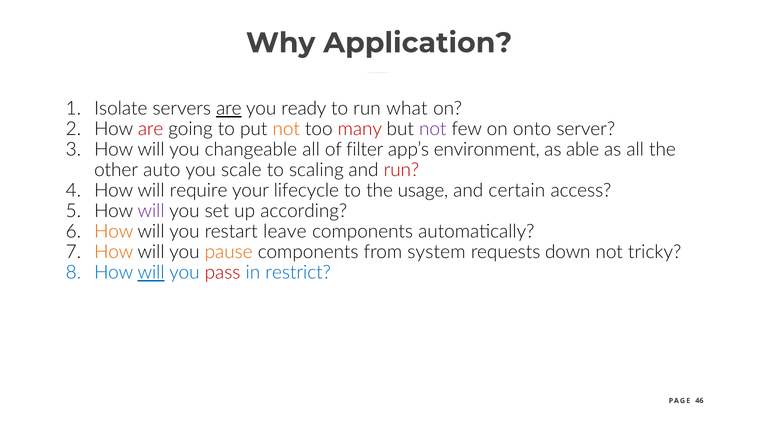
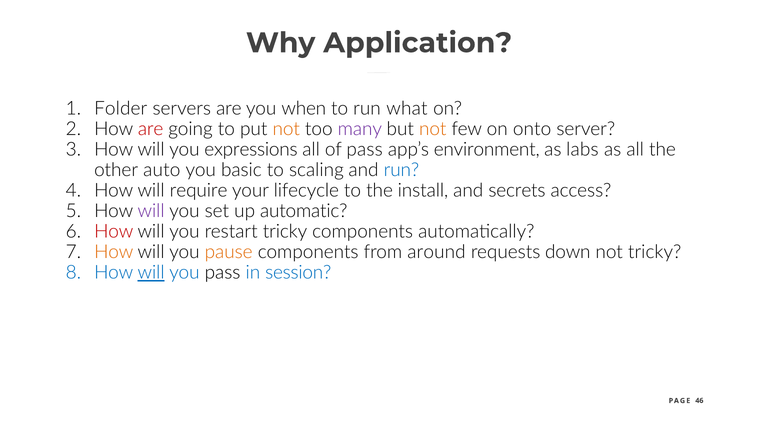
Isolate: Isolate -> Folder (121, 109)
are underline: present -> none (229, 109)
ready: ready -> when (304, 109)
many colour: red -> purple (360, 129)
not colour: purple -> orange (433, 129)
changeable: changeable -> expressions (251, 150)
of filter: filter -> pass (365, 150)
able: able -> labs (582, 150)
scale: scale -> basic (241, 170)
run colour: red -> blue (401, 170)
usage: usage -> install (423, 191)
certain: certain -> secrets (517, 191)
according: according -> automatic (304, 211)
How colour: orange -> red (114, 232)
restart leave: leave -> tricky (285, 232)
system: system -> around (437, 252)
pass colour: red -> black (223, 273)
restrict: restrict -> session (298, 273)
